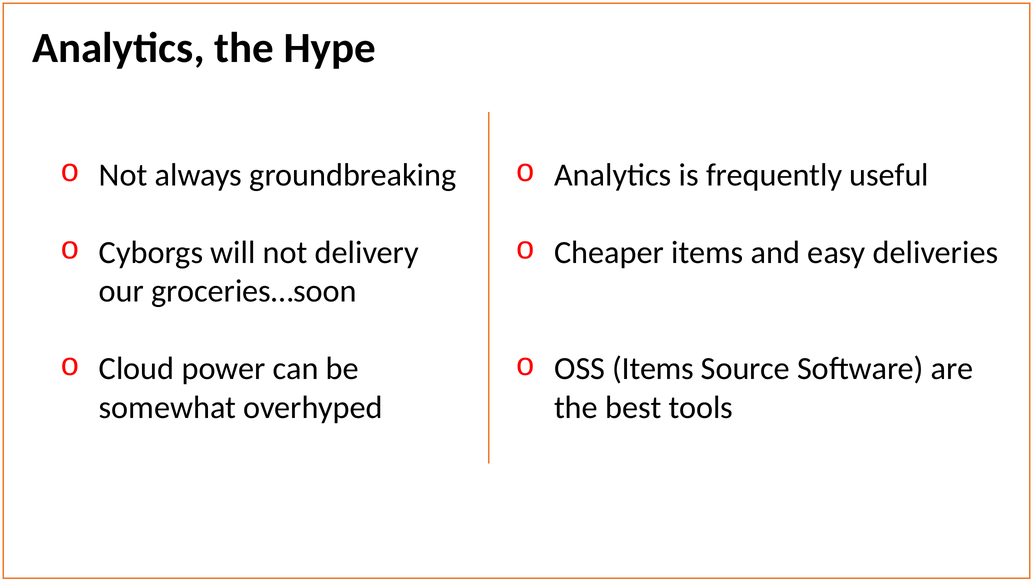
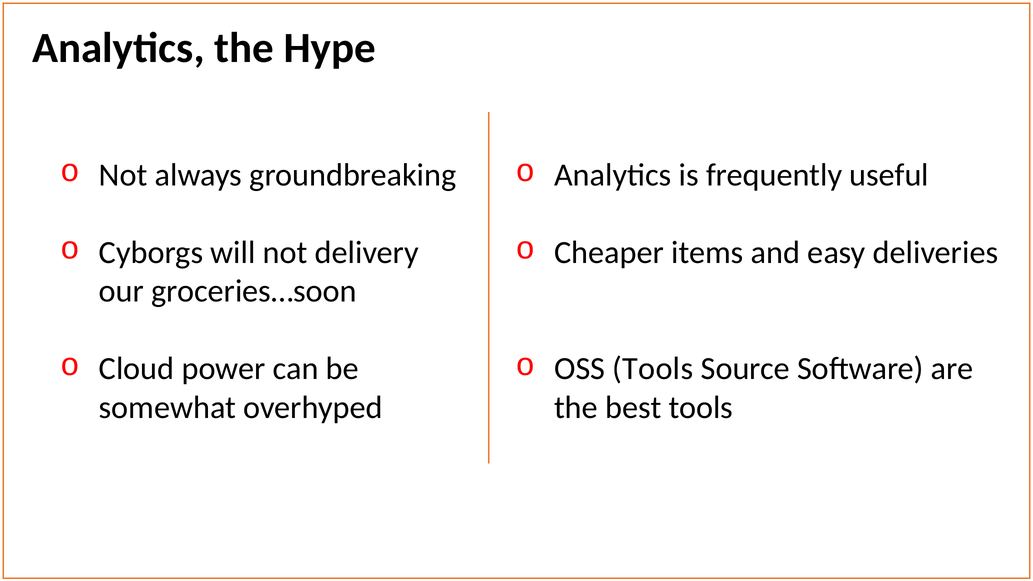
OSS Items: Items -> Tools (653, 369)
